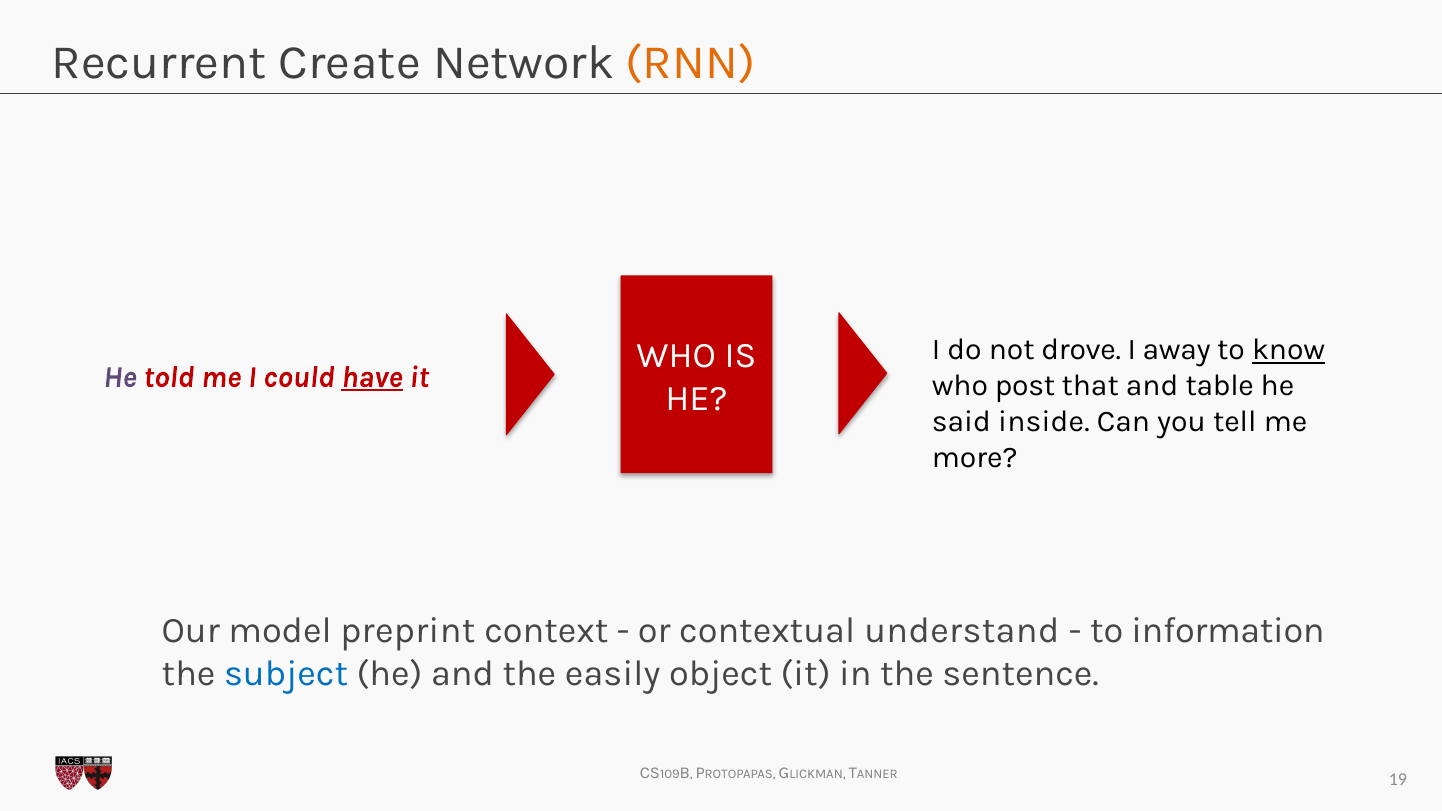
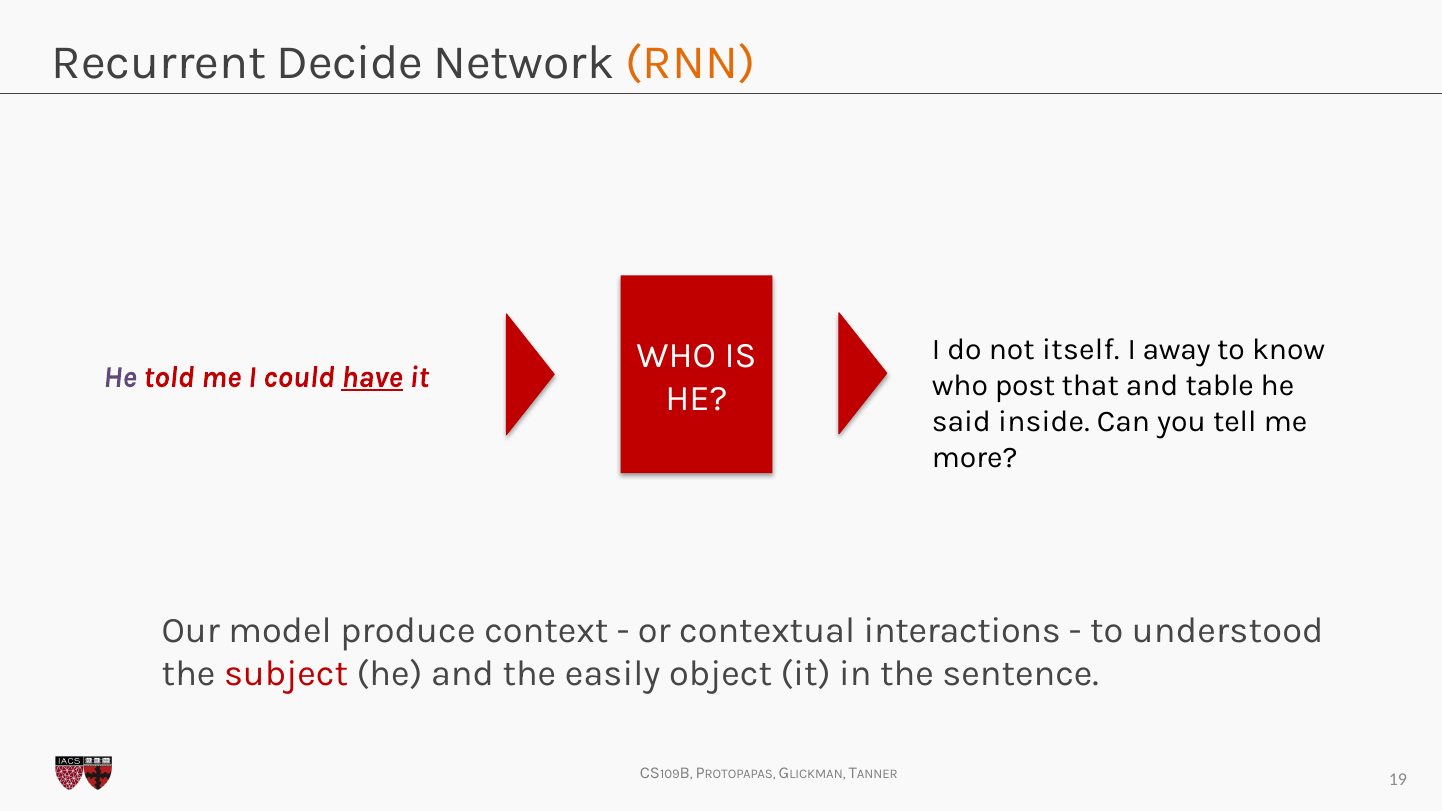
Create: Create -> Decide (350, 63)
drove: drove -> itself (1081, 350)
know underline: present -> none (1289, 350)
preprint: preprint -> produce (408, 631)
understand: understand -> interactions (962, 631)
information: information -> understood (1228, 631)
subject colour: blue -> red (286, 674)
